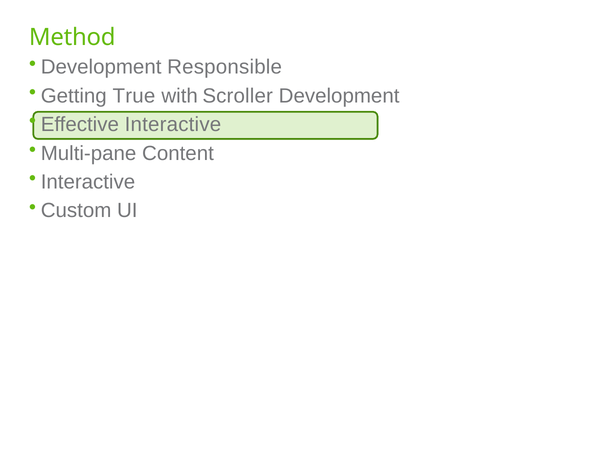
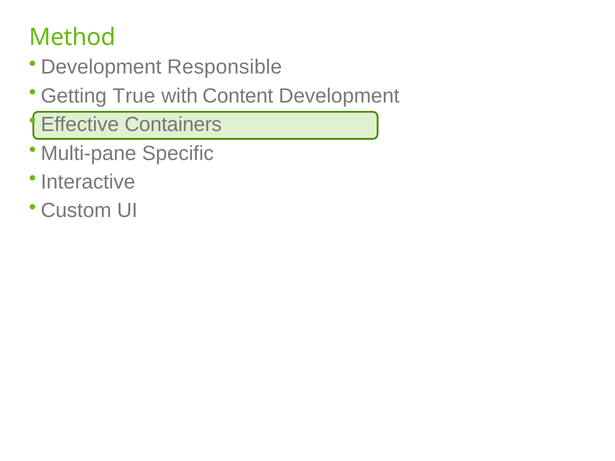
Scroller: Scroller -> Content (238, 96)
Effective Interactive: Interactive -> Containers (173, 125)
Content: Content -> Specific (178, 153)
